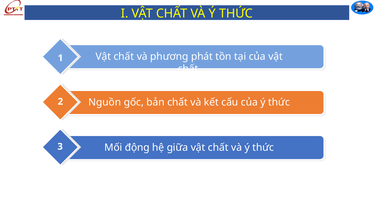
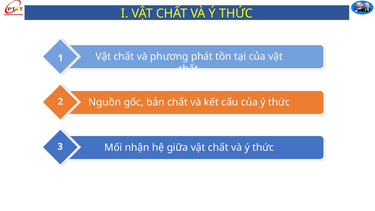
động: động -> nhận (137, 147)
